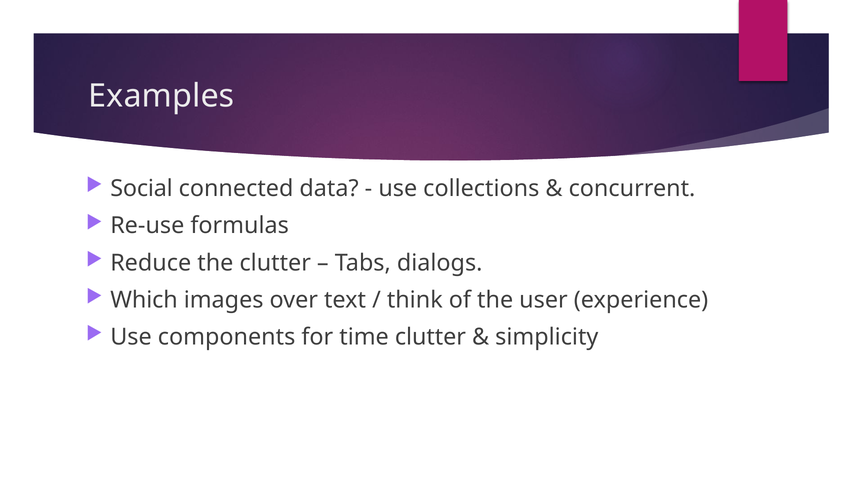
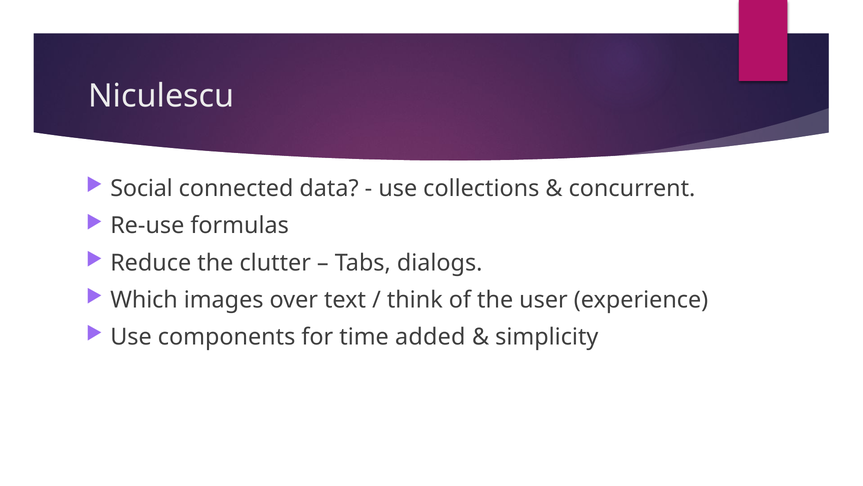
Examples: Examples -> Niculescu (161, 96)
time clutter: clutter -> added (430, 337)
